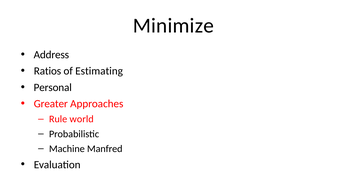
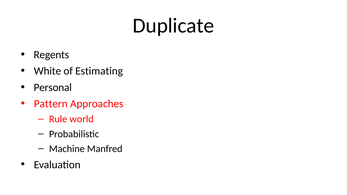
Minimize: Minimize -> Duplicate (173, 26)
Address: Address -> Regents (51, 55)
Ratios: Ratios -> White (47, 71)
Greater: Greater -> Pattern (51, 104)
